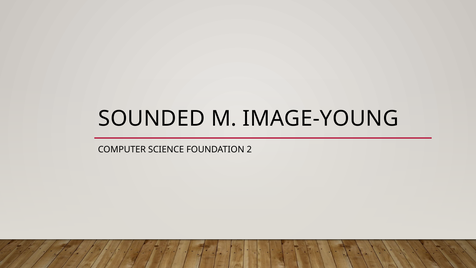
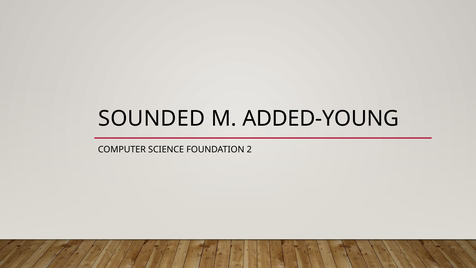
IMAGE-YOUNG: IMAGE-YOUNG -> ADDED-YOUNG (321, 119)
